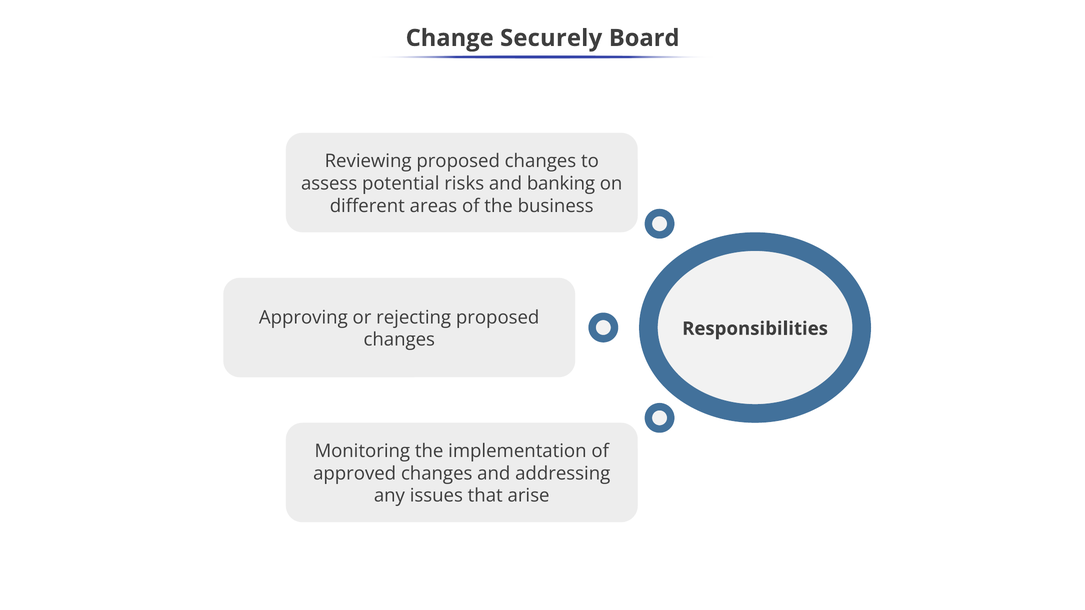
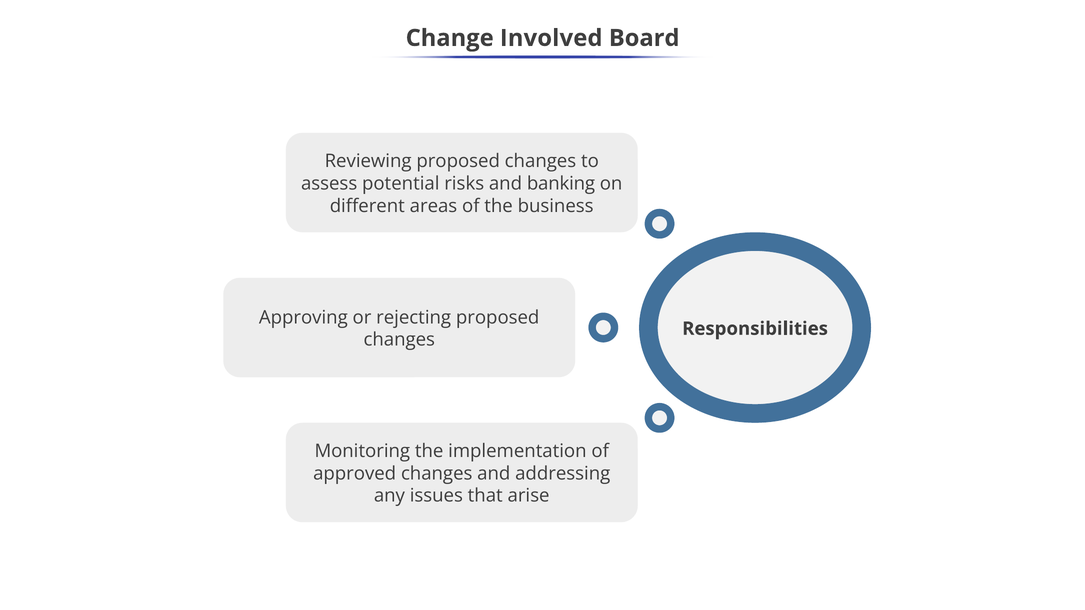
Securely: Securely -> Involved (551, 38)
